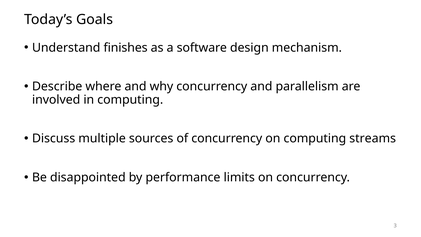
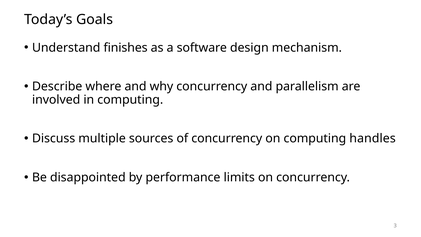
streams: streams -> handles (373, 138)
